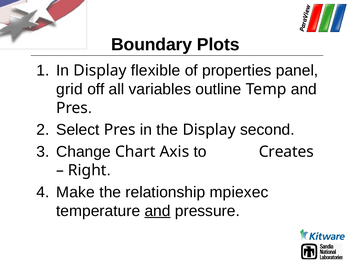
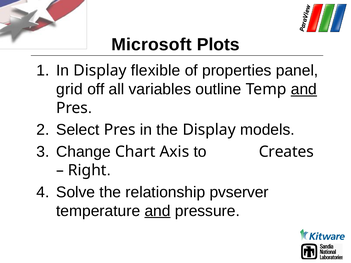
Boundary: Boundary -> Microsoft (151, 45)
and underline: none -> present (304, 89)
second: second -> models (267, 130)
Make: Make -> Solve (76, 192)
mpiexec: mpiexec -> pvserver (239, 192)
